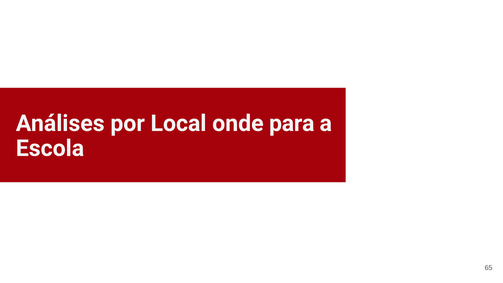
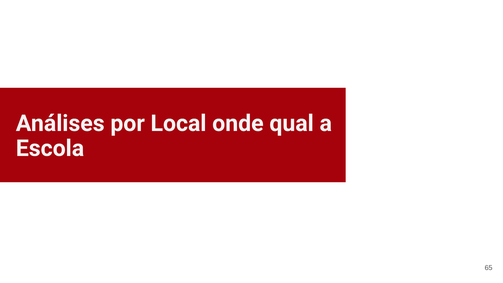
para: para -> qual (292, 123)
